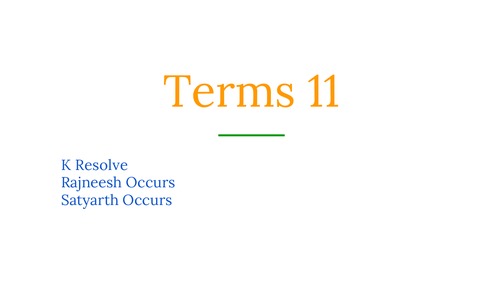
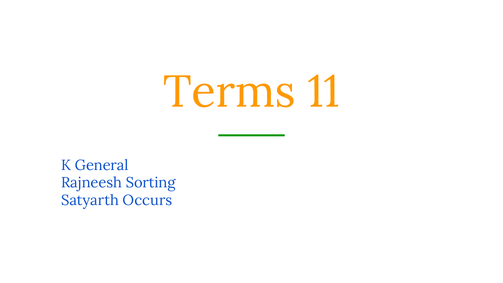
Resolve: Resolve -> General (102, 165)
Rajneesh Occurs: Occurs -> Sorting (151, 183)
